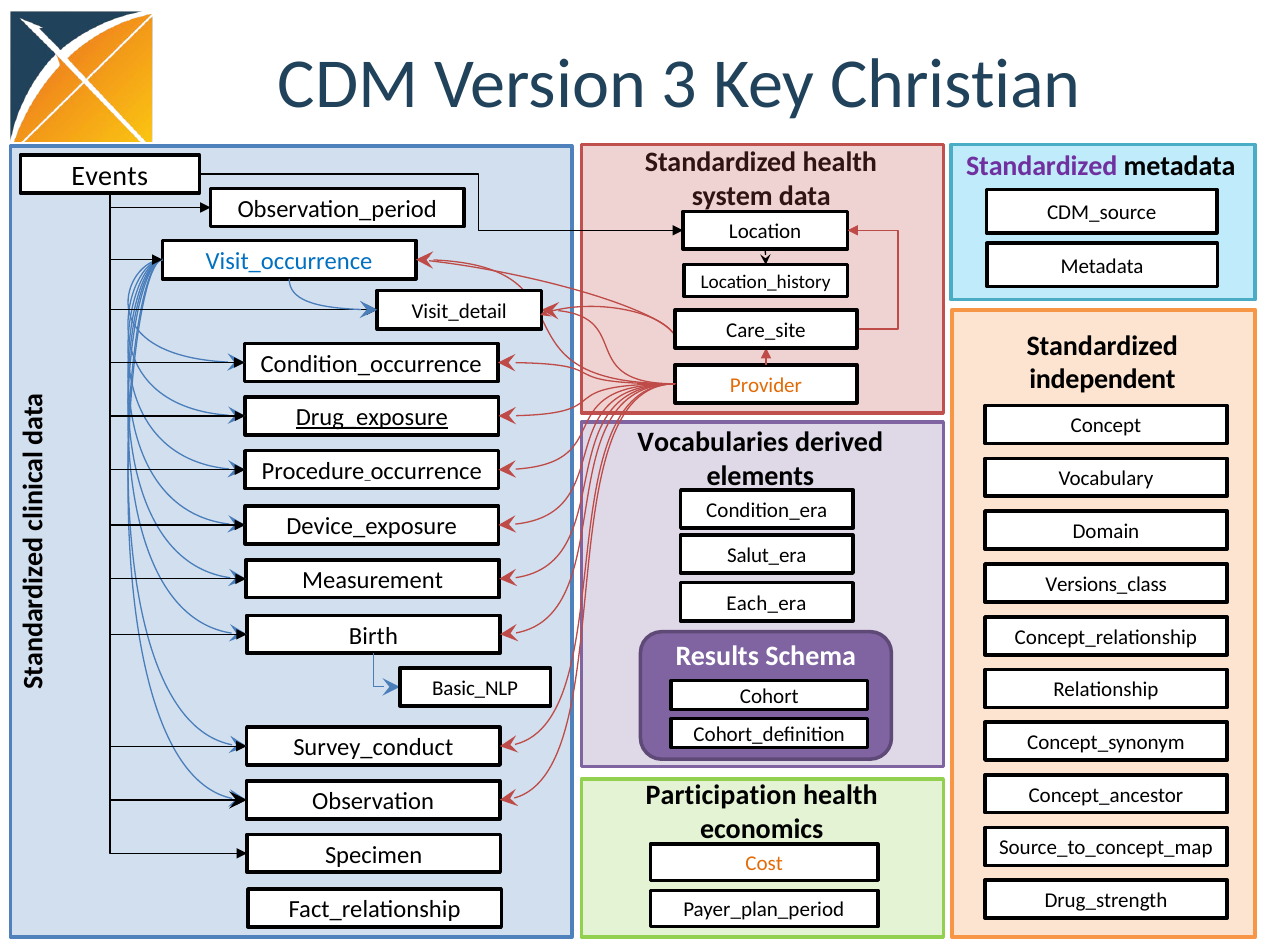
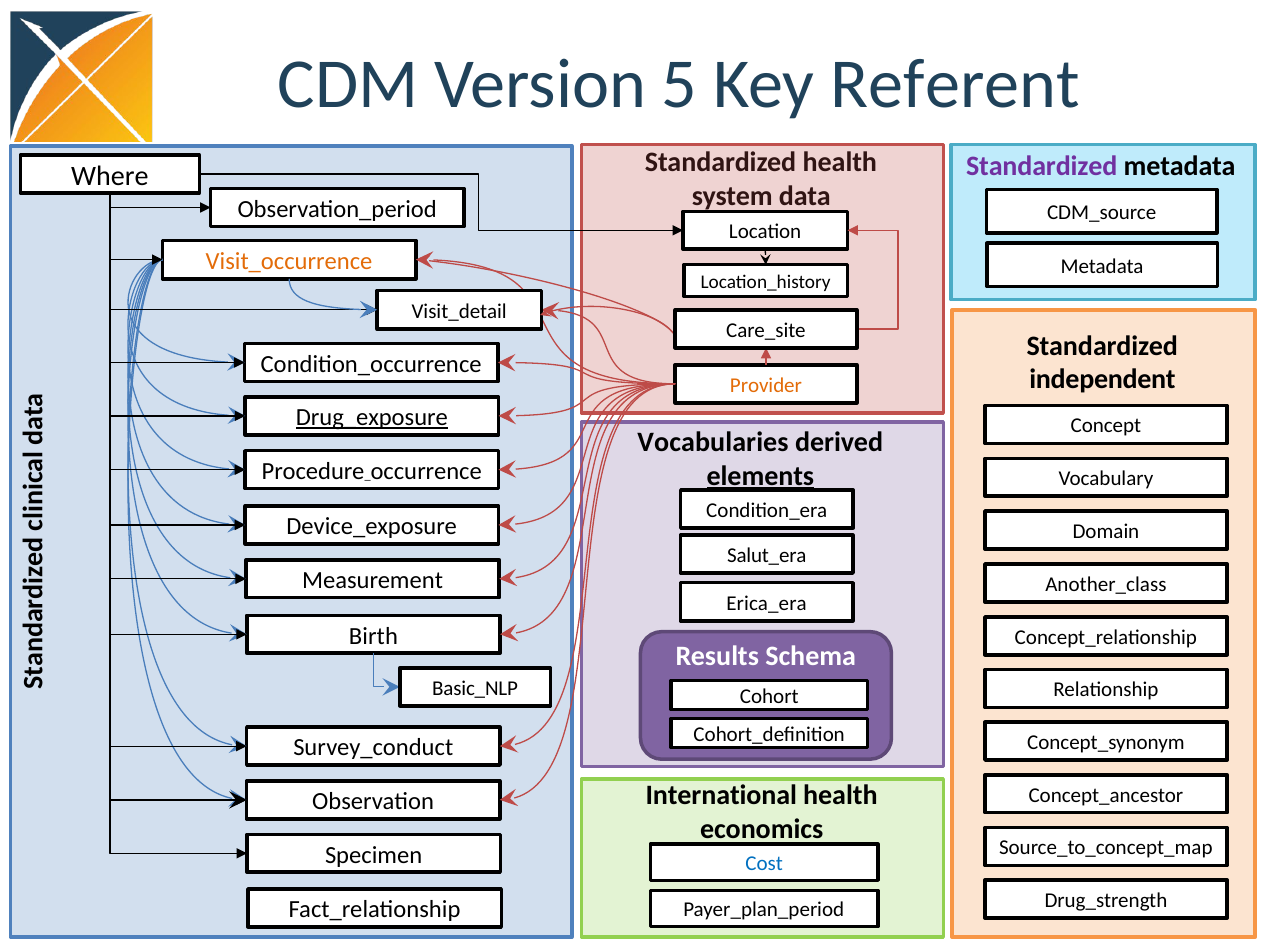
3: 3 -> 5 (679, 84)
Christian: Christian -> Referent (955, 84)
Events: Events -> Where (110, 176)
Visit_occurrence colour: blue -> orange (289, 261)
elements underline: none -> present (760, 476)
Versions_class: Versions_class -> Another_class (1106, 585)
Each_era: Each_era -> Erica_era (767, 603)
Participation: Participation -> International (721, 796)
Cost colour: orange -> blue (764, 864)
